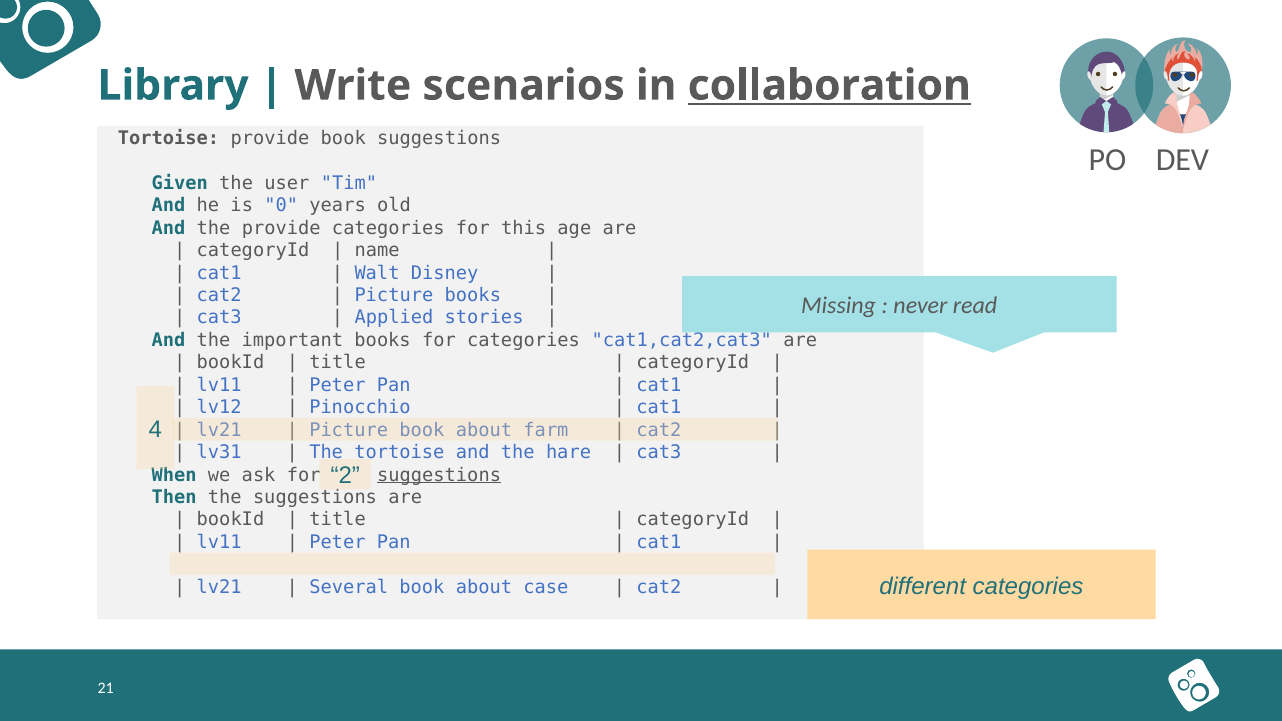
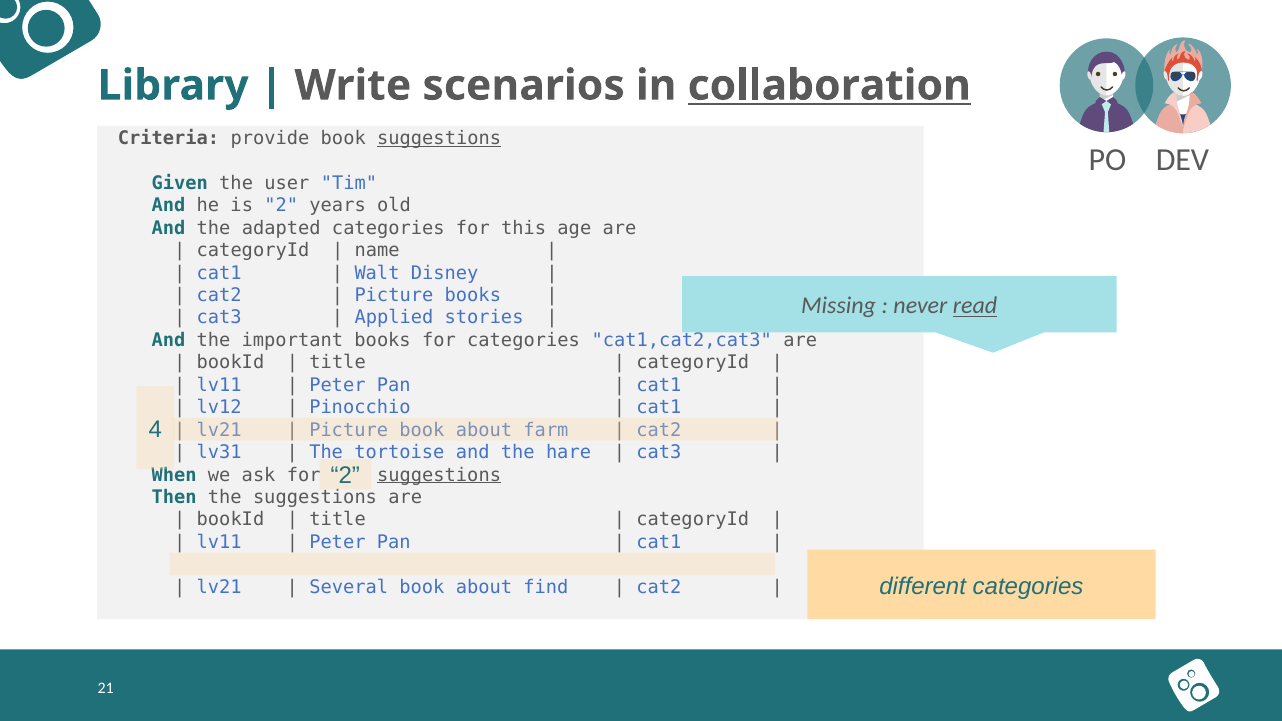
Tortoise: Tortoise -> Criteria (168, 138)
suggestions underline: none -> present (439, 138)
is 0: 0 -> 2 (281, 206)
the provide: provide -> adapted (281, 228)
read underline: none -> present (975, 306)
case: case -> find (546, 587)
